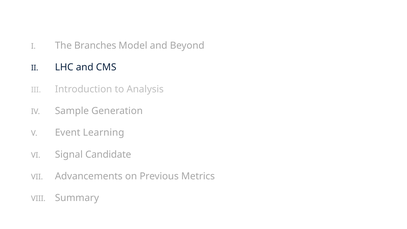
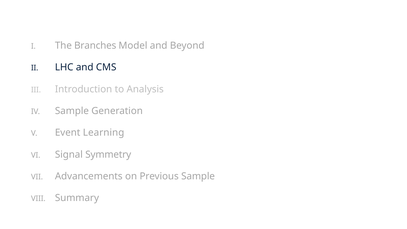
Candidate: Candidate -> Symmetry (108, 154)
Previous Metrics: Metrics -> Sample (198, 176)
